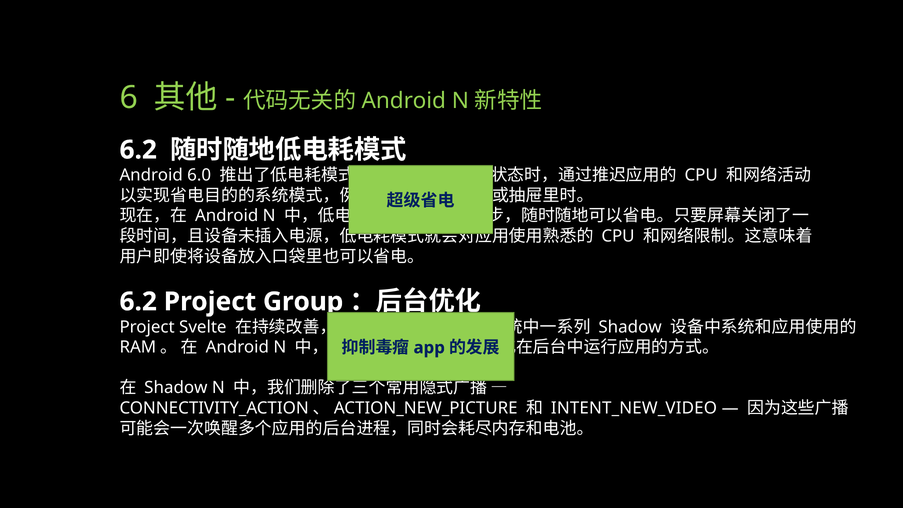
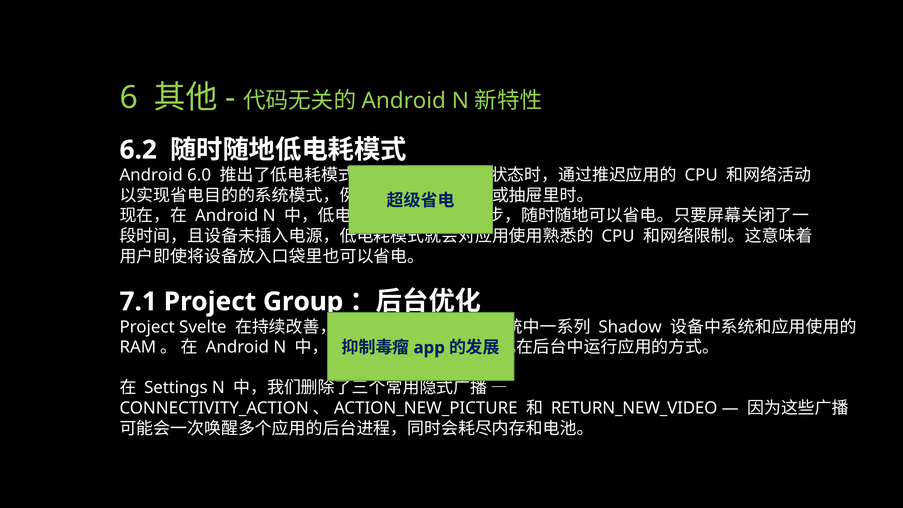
6.2: 6.2 -> 7.1 (138, 302)
Shadow: Shadow -> Settings (176, 388)
INTENT_NEW_VIDEO: INTENT_NEW_VIDEO -> RETURN_NEW_VIDEO (634, 408)
